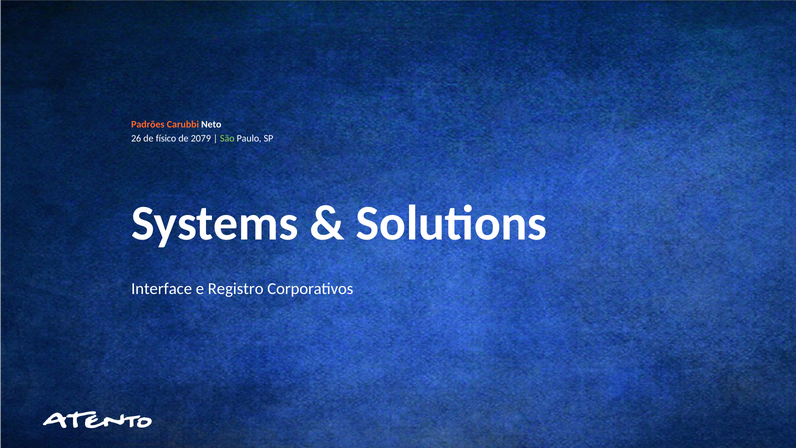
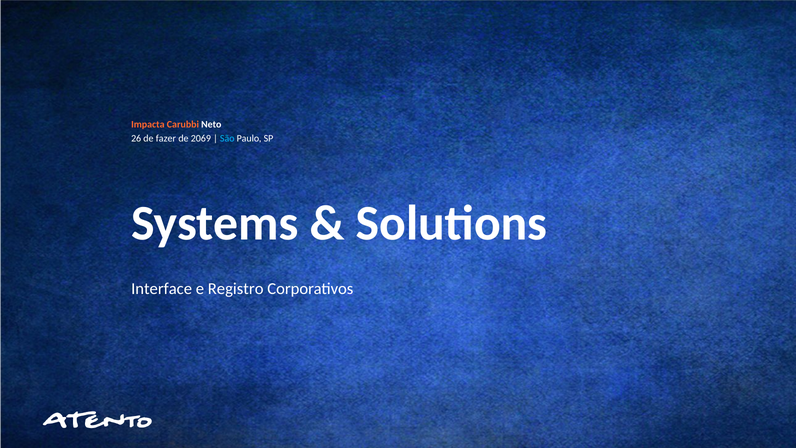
Padrões: Padrões -> Impacta (148, 124)
físico: físico -> fazer (166, 138)
2079: 2079 -> 2069 (201, 138)
São colour: light green -> light blue (227, 138)
